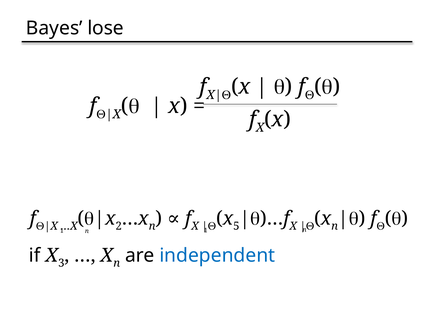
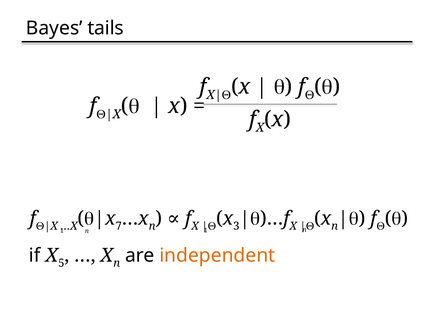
lose: lose -> tails (106, 28)
2: 2 -> 7 (119, 226)
5: 5 -> 3 (236, 226)
3: 3 -> 5 (61, 263)
independent colour: blue -> orange (217, 256)
